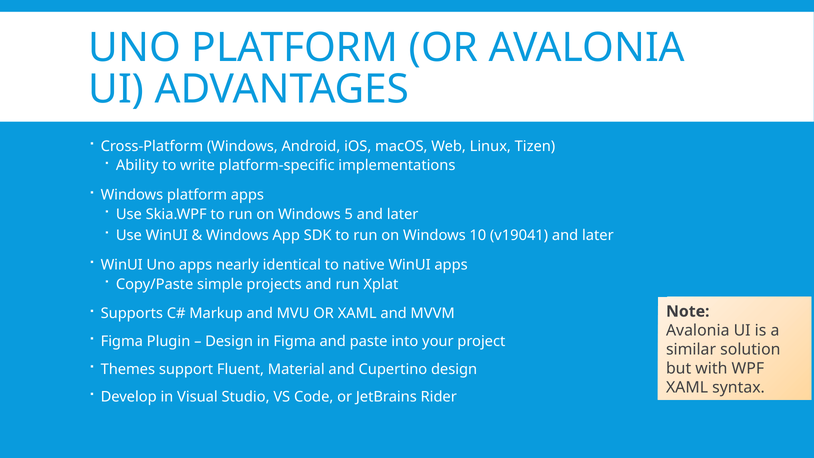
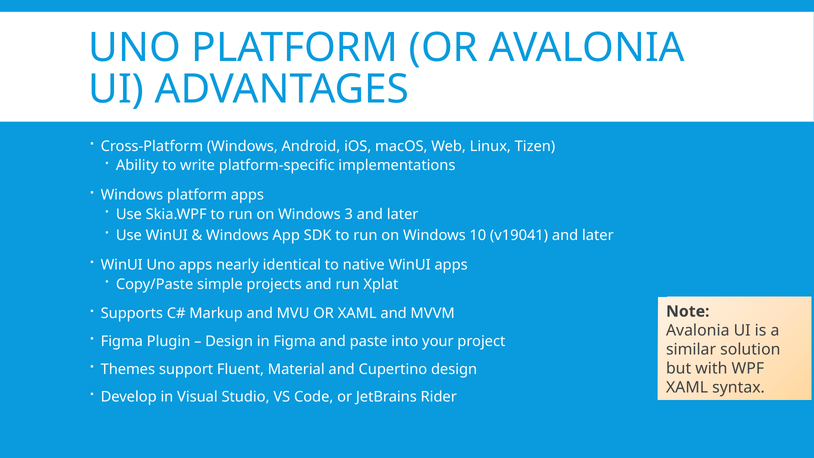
5: 5 -> 3 (349, 214)
